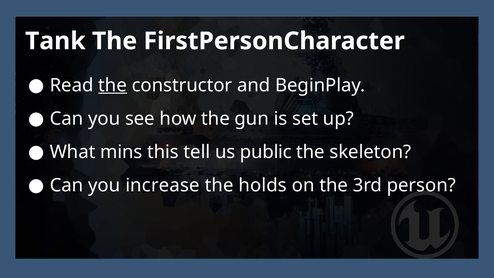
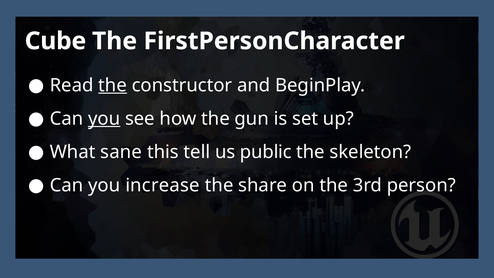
Tank: Tank -> Cube (55, 41)
you underline: none -> present (104, 119)
mins: mins -> sane (121, 152)
holds: holds -> share (263, 185)
